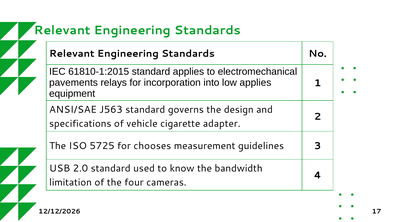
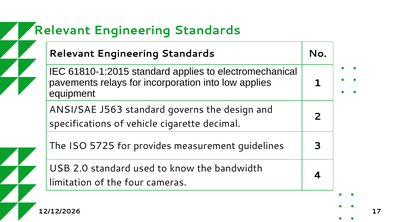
adapter: adapter -> decimal (222, 123)
chooses: chooses -> provides (152, 146)
